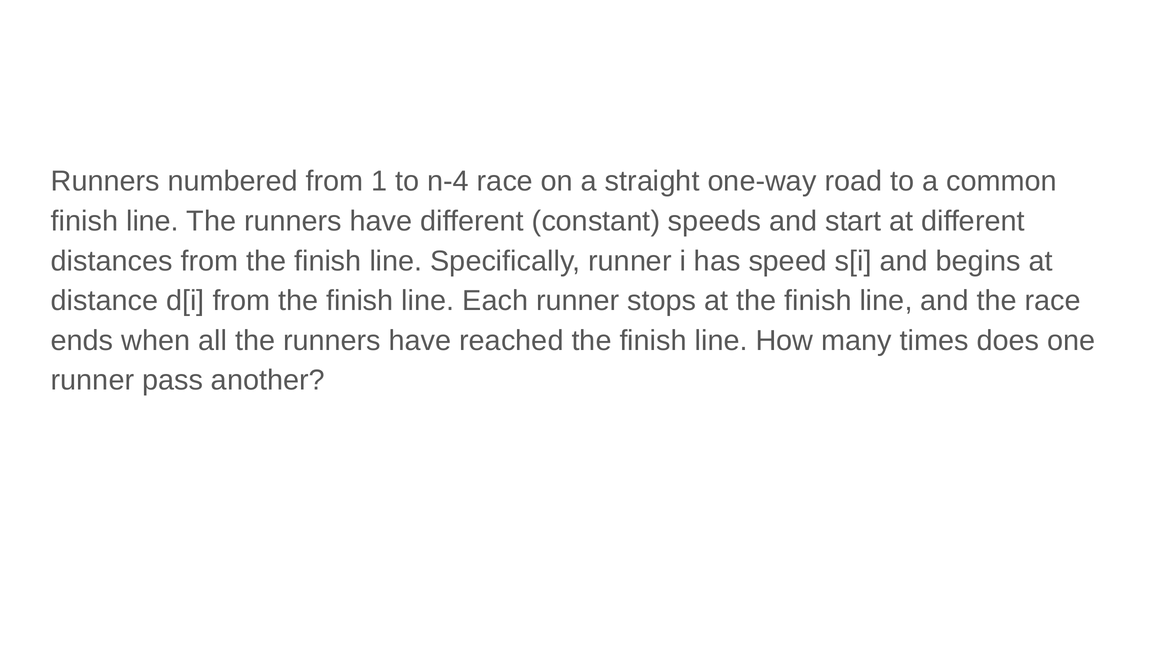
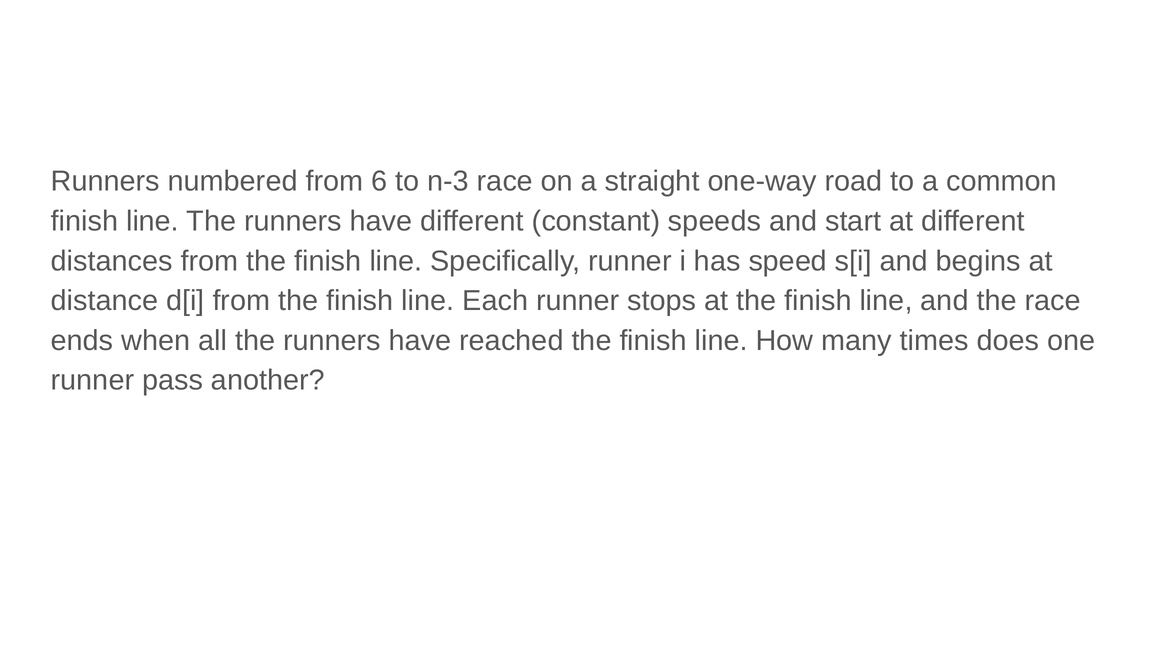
1: 1 -> 6 (379, 181)
n-4: n-4 -> n-3 (448, 181)
